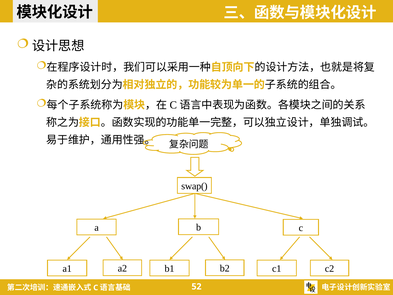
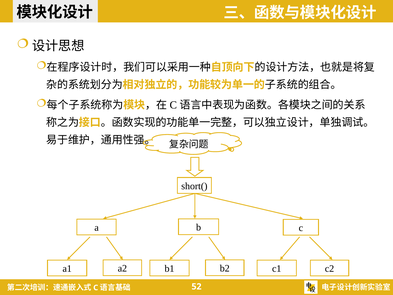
swap(: swap( -> short( (194, 186)
